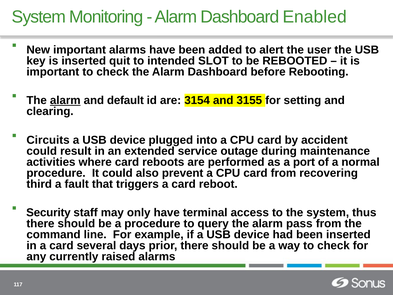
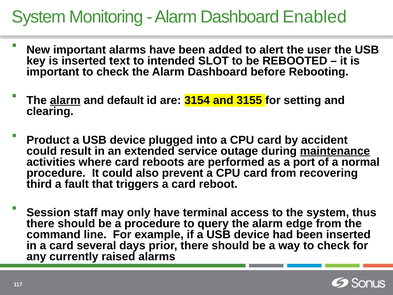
quit: quit -> text (120, 61)
Circuits: Circuits -> Product (48, 140)
maintenance underline: none -> present (335, 151)
Security: Security -> Session (48, 212)
pass: pass -> edge (299, 223)
